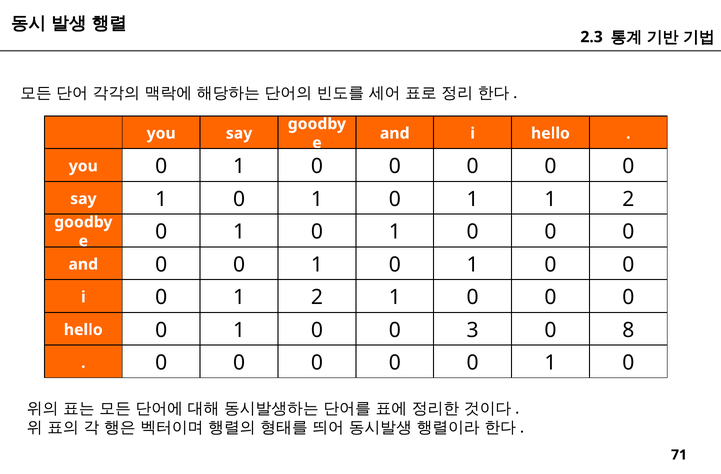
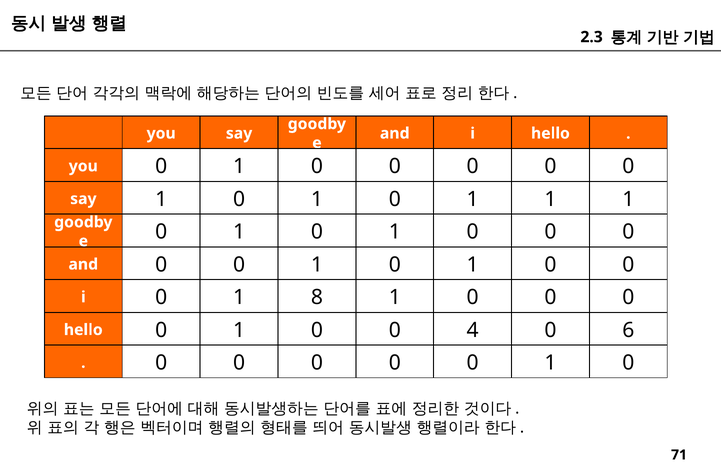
1 1 2: 2 -> 1 (628, 199)
0 1 2: 2 -> 8 (317, 297)
3: 3 -> 4 (473, 330)
8: 8 -> 6 (628, 330)
